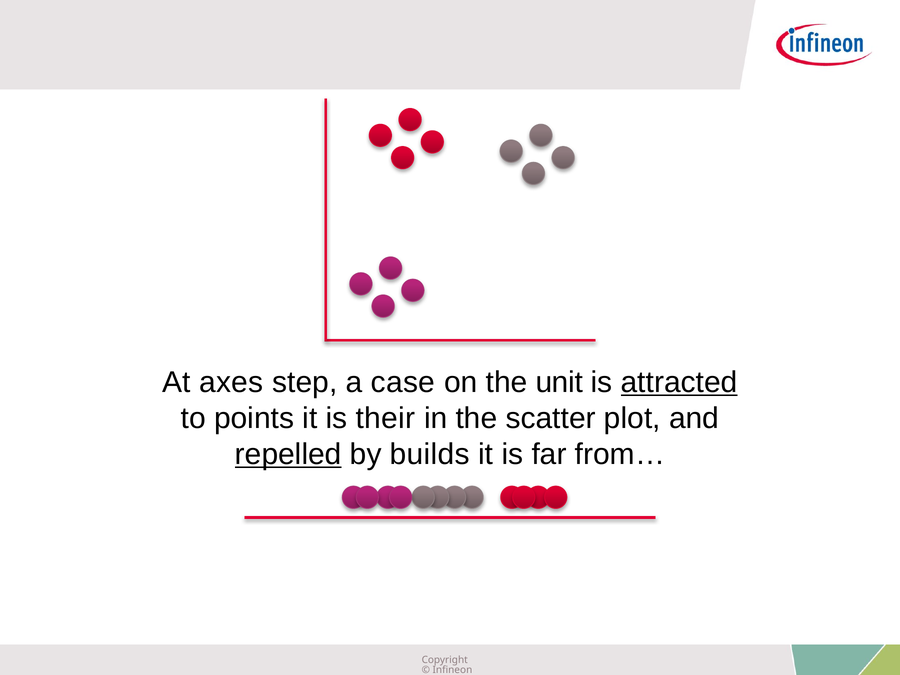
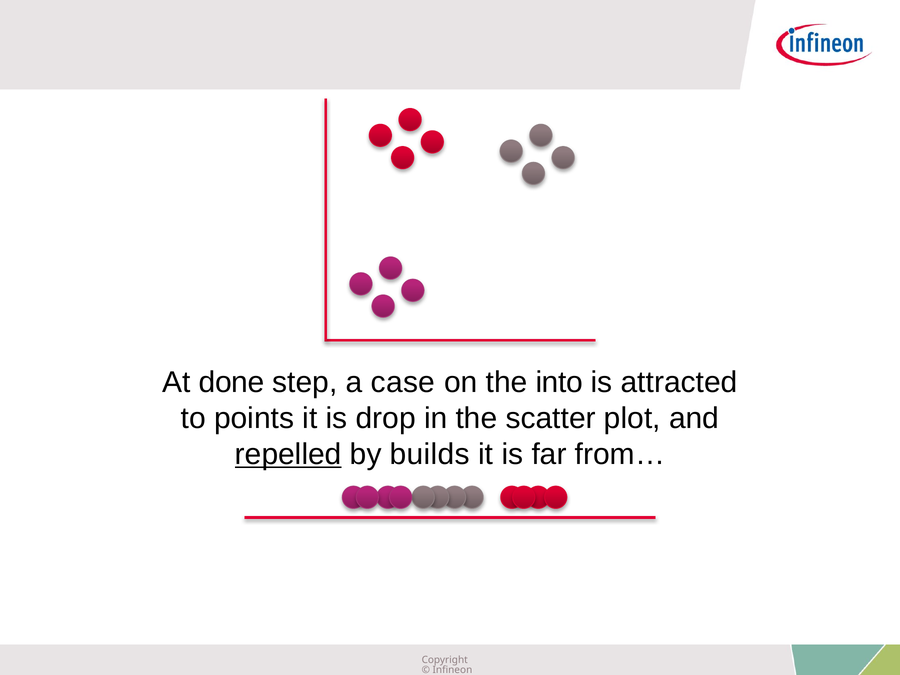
axes: axes -> done (232, 382)
unit: unit -> into (559, 382)
attracted underline: present -> none (679, 382)
their: their -> drop (386, 418)
